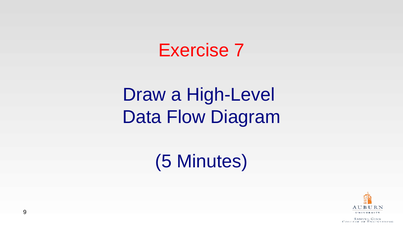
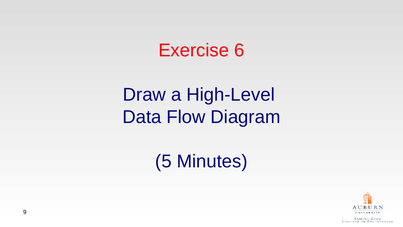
7: 7 -> 6 (239, 50)
